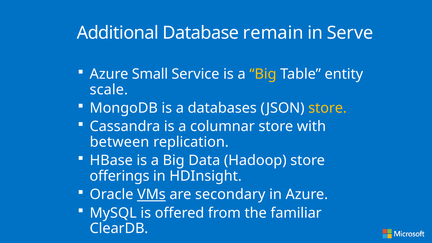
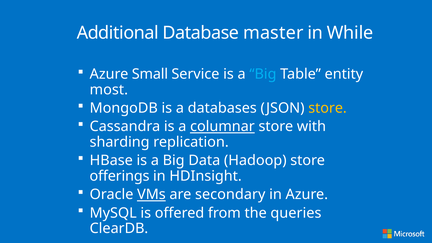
remain: remain -> master (273, 33)
Serve: Serve -> While (350, 33)
Big colour: yellow -> light blue (263, 74)
scale: scale -> most (109, 90)
columnar underline: none -> present (222, 127)
between: between -> sharding (120, 142)
familiar: familiar -> queries (296, 213)
